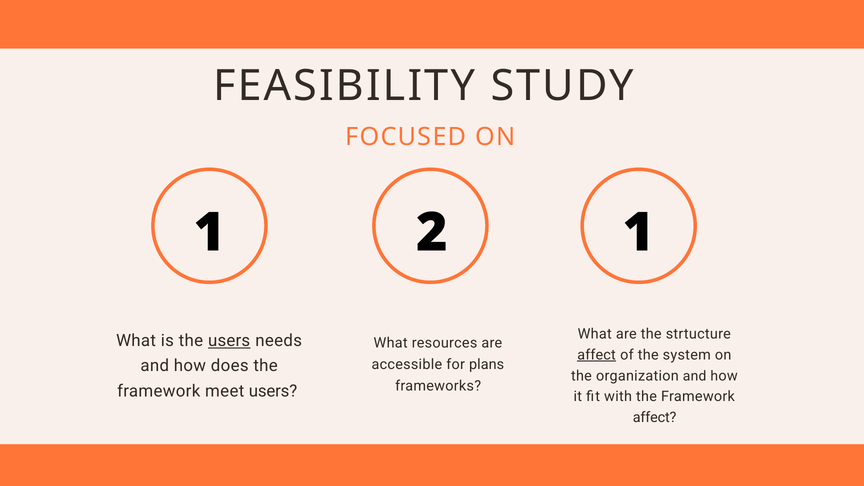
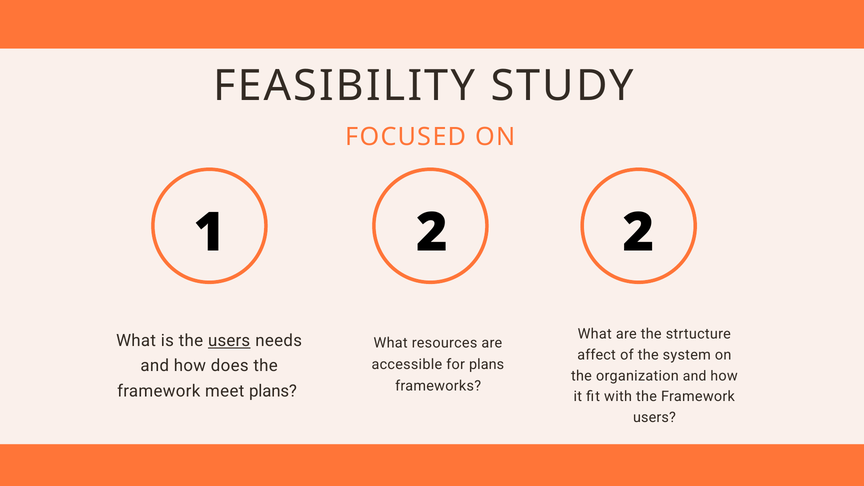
2 1: 1 -> 2 (639, 233)
affect underline: present -> none (597, 355)
meet users: users -> plans (273, 391)
affect: affect -> users (654, 418)
